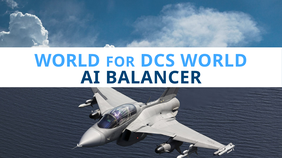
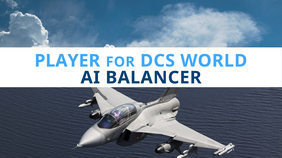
WORLD: WORLD -> PLAYER (67, 61)
